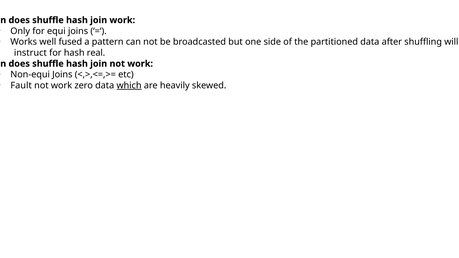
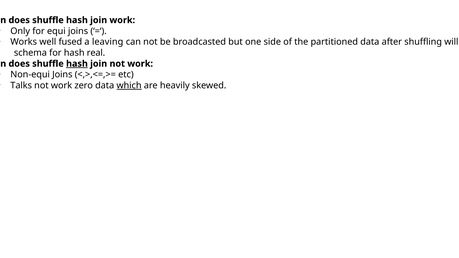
pattern: pattern -> leaving (108, 42)
instruct: instruct -> schema (30, 53)
hash underline: none -> present (77, 64)
Fault: Fault -> Talks (21, 86)
